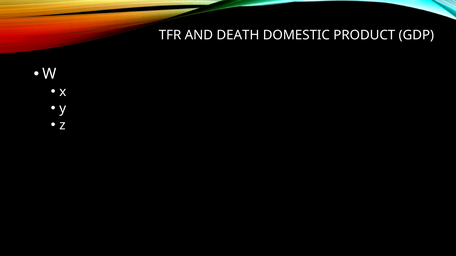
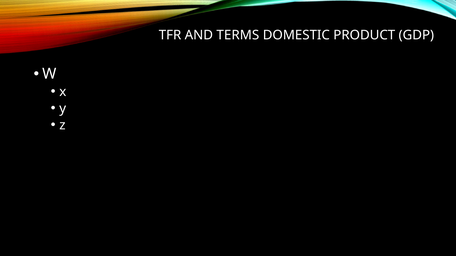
DEATH: DEATH -> TERMS (238, 35)
